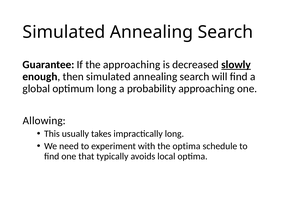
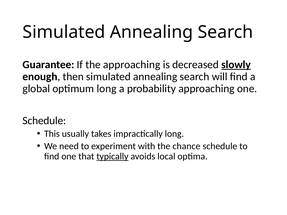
Allowing: Allowing -> Schedule (44, 121)
the optima: optima -> chance (186, 146)
typically underline: none -> present (112, 157)
